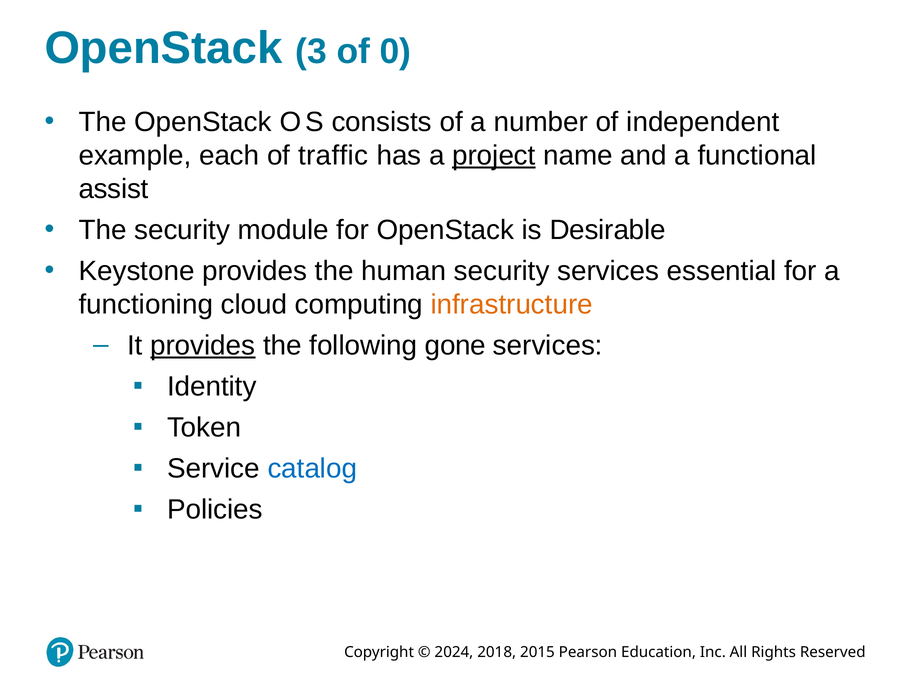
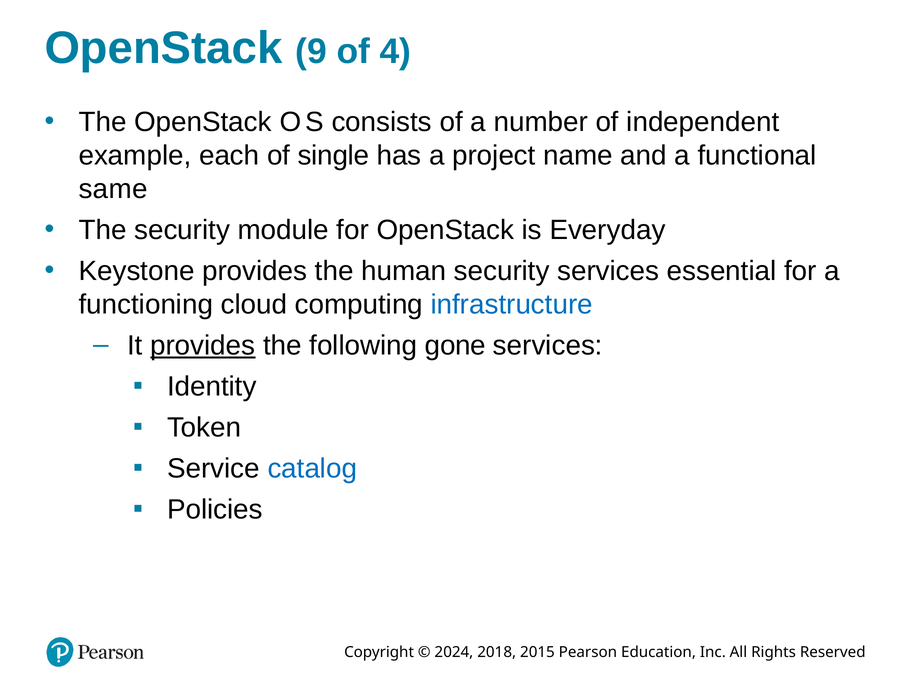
3: 3 -> 9 (311, 52)
0: 0 -> 4 (396, 52)
traffic: traffic -> single (333, 155)
project underline: present -> none (494, 155)
assist: assist -> same (113, 189)
Desirable: Desirable -> Everyday (607, 230)
infrastructure colour: orange -> blue (512, 304)
